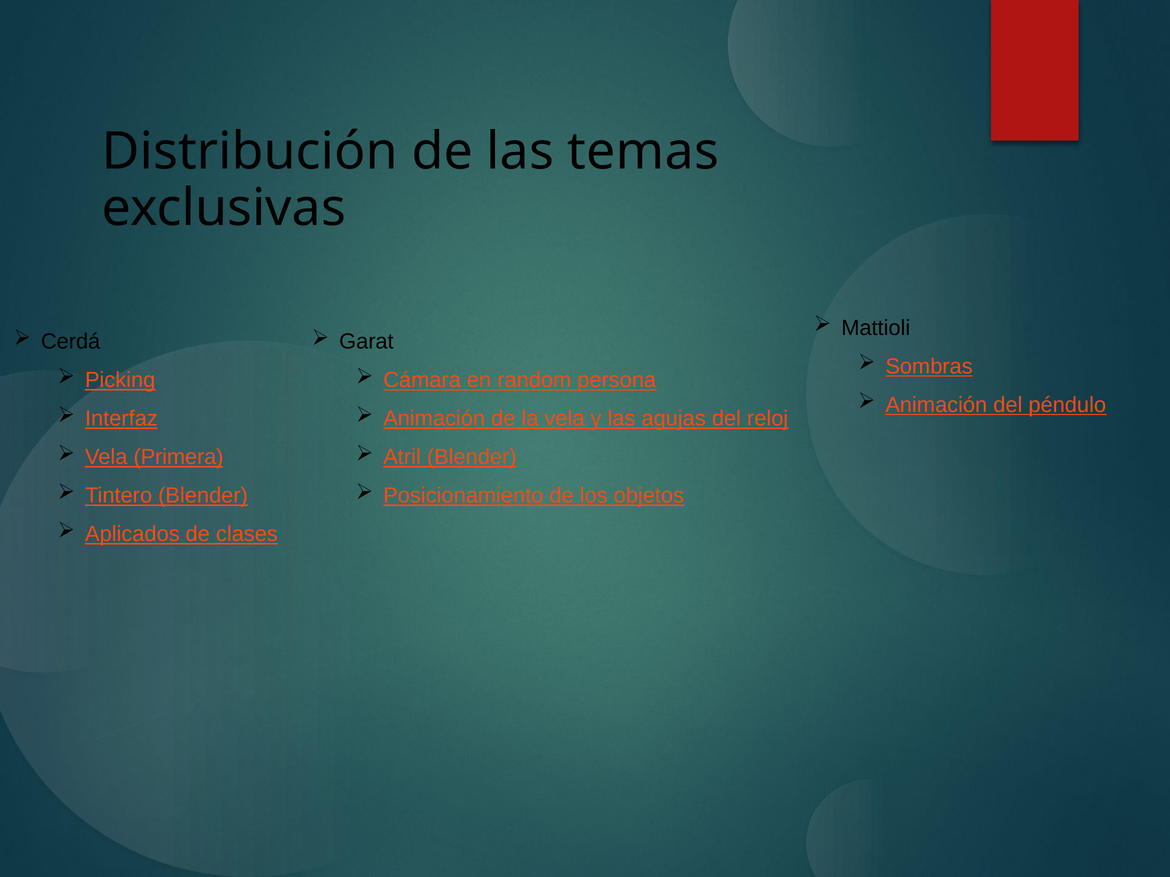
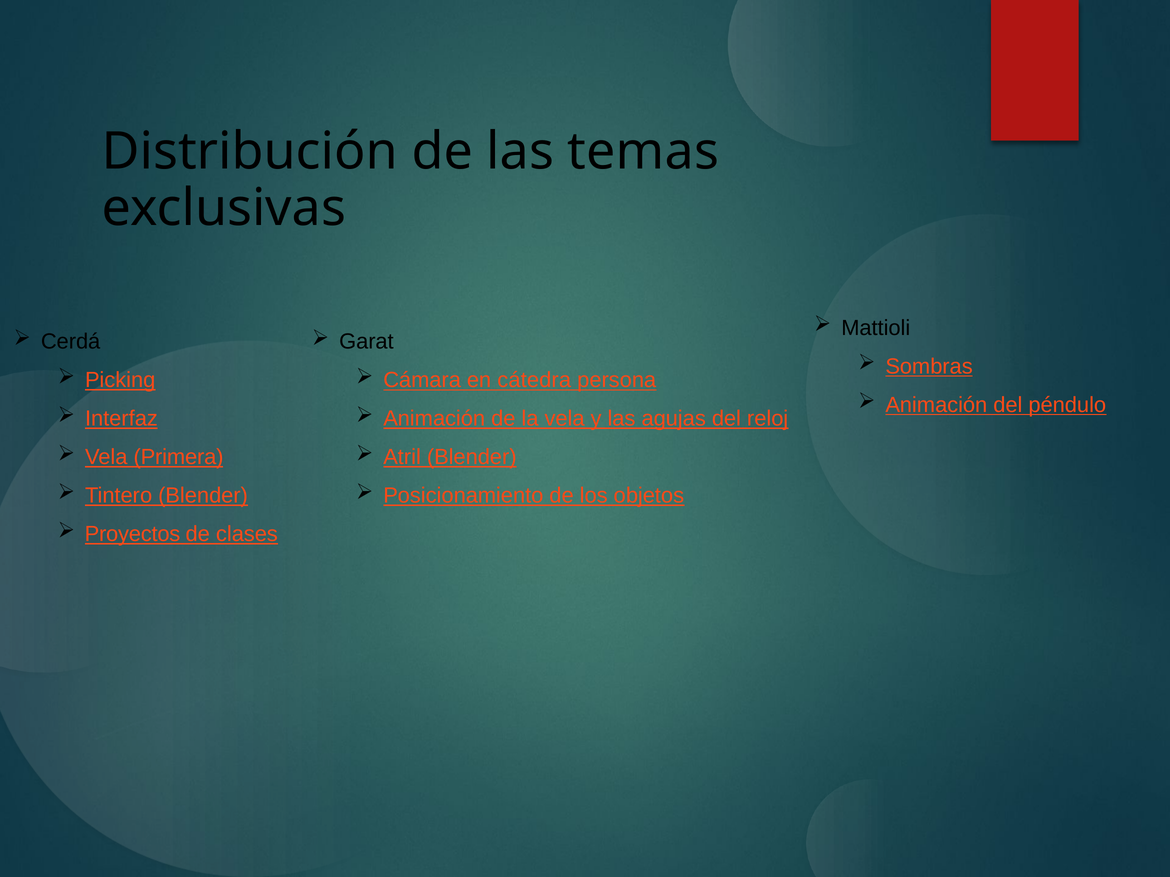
random: random -> cátedra (534, 380)
Aplicados: Aplicados -> Proyectos (132, 534)
